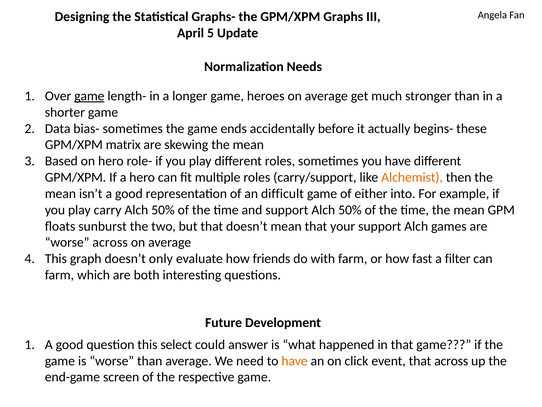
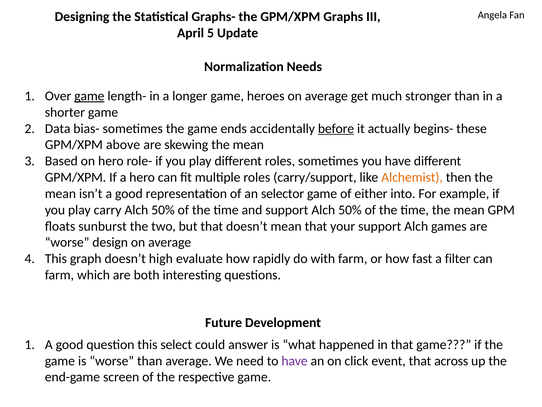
before underline: none -> present (336, 128)
matrix: matrix -> above (123, 145)
difficult: difficult -> selector (283, 193)
worse across: across -> design (110, 242)
only: only -> high (161, 258)
friends: friends -> rapidly (271, 258)
have colour: orange -> purple (295, 360)
